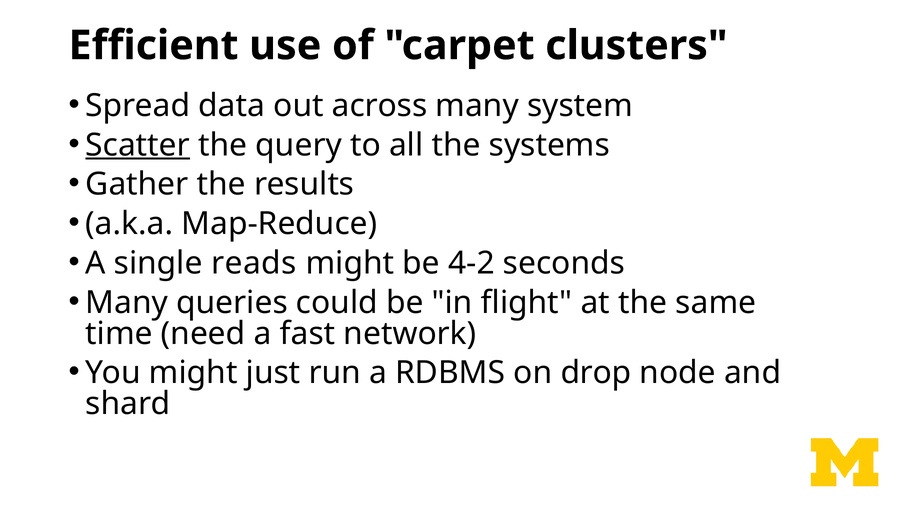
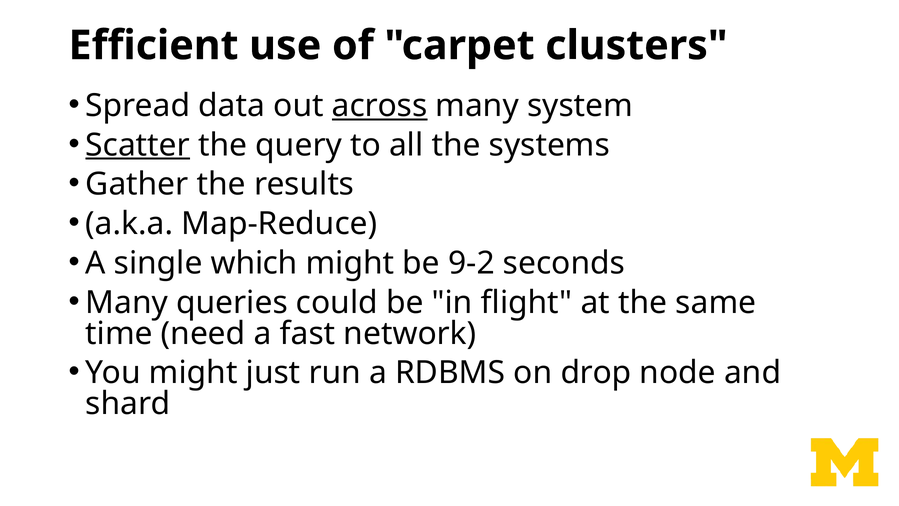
across underline: none -> present (380, 106)
reads: reads -> which (254, 263)
4-2: 4-2 -> 9-2 (472, 263)
